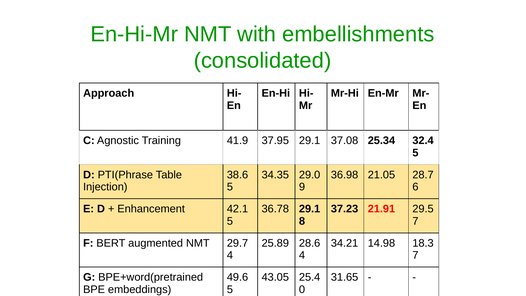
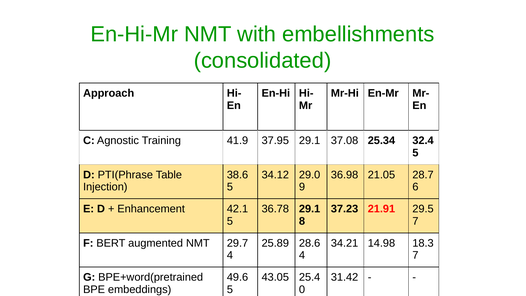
34.35: 34.35 -> 34.12 (275, 175)
31.65: 31.65 -> 31.42 (345, 277)
